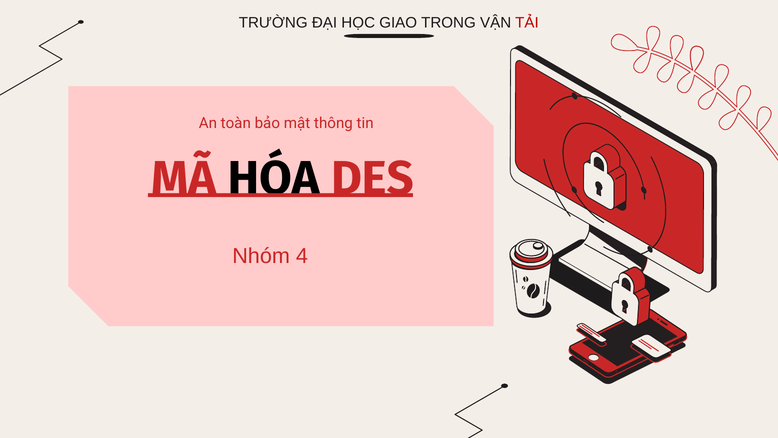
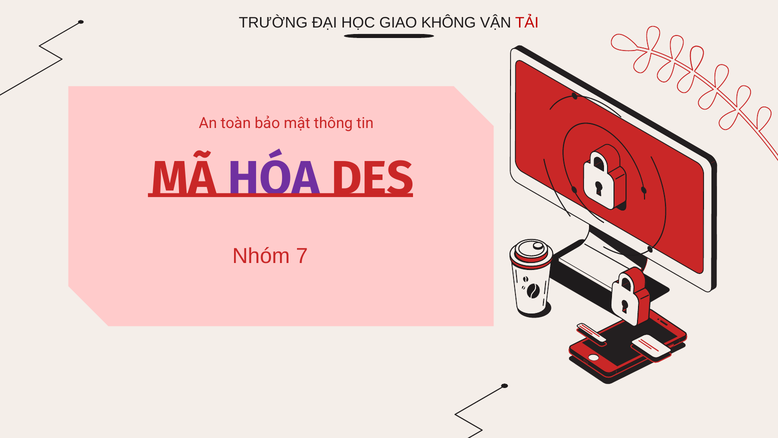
TRONG: TRONG -> KHÔNG (449, 23)
HÓA colour: black -> purple (274, 178)
4: 4 -> 7 (302, 256)
